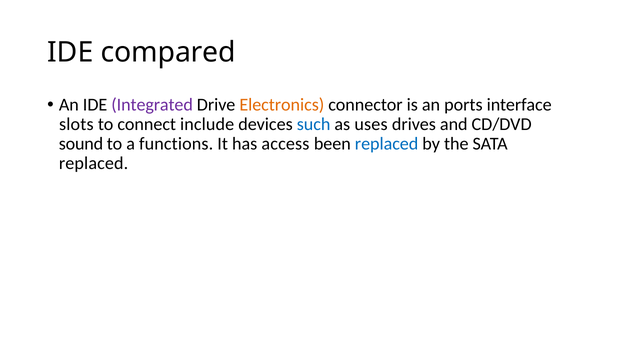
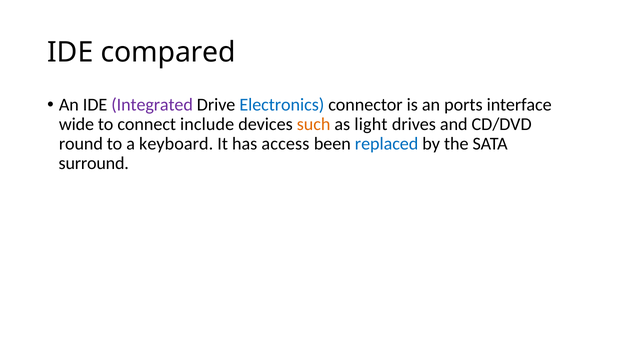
Electronics colour: orange -> blue (282, 105)
slots: slots -> wide (76, 124)
such colour: blue -> orange (314, 124)
uses: uses -> light (371, 124)
sound: sound -> round (81, 144)
functions: functions -> keyboard (176, 144)
replaced: replaced -> surround (94, 163)
